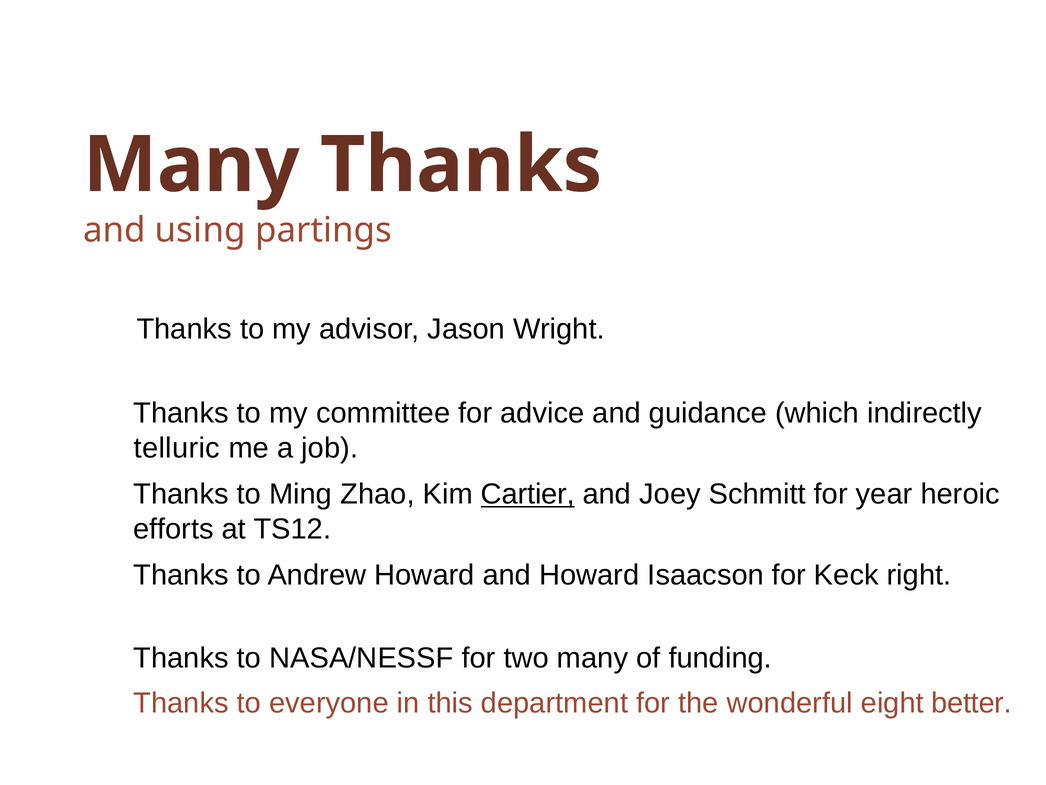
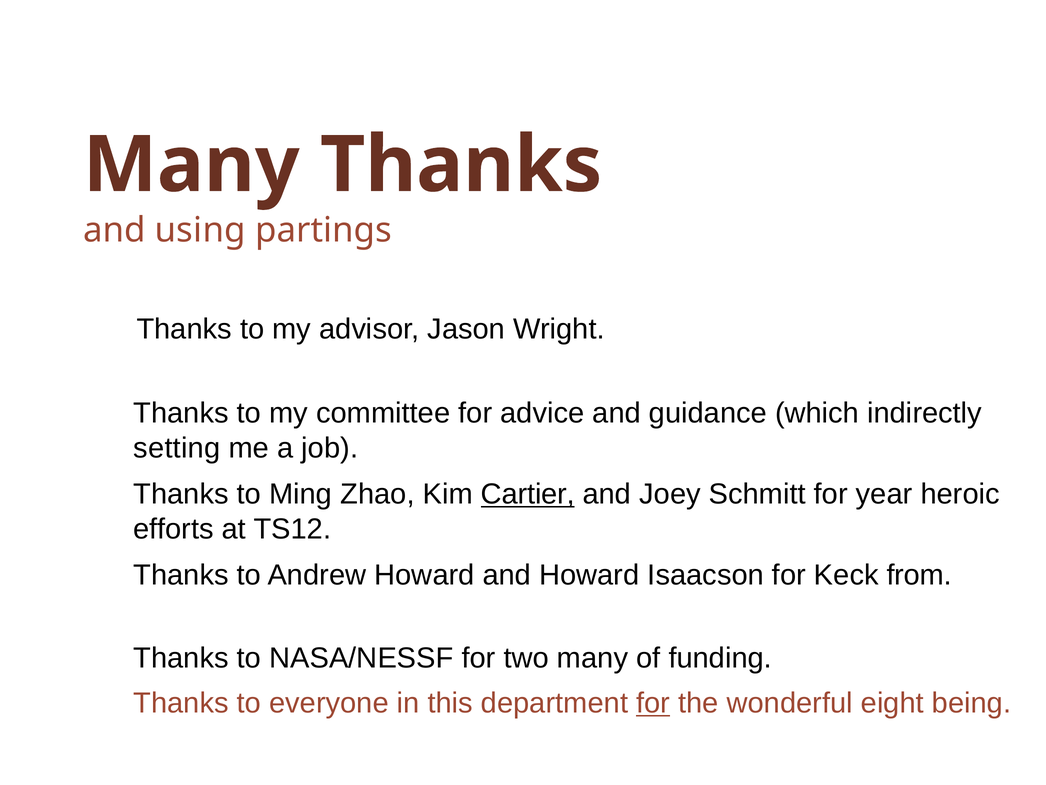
telluric: telluric -> setting (177, 448)
right: right -> from (919, 575)
for underline: none -> present (653, 703)
better: better -> being (971, 703)
